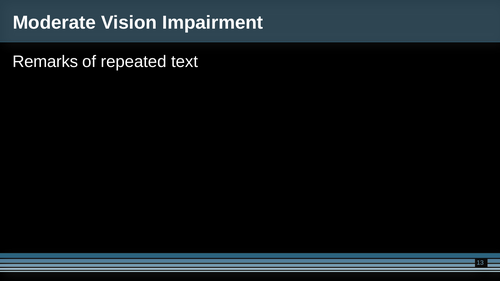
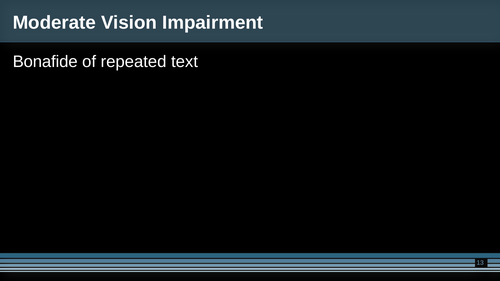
Remarks: Remarks -> Bonafide (45, 62)
